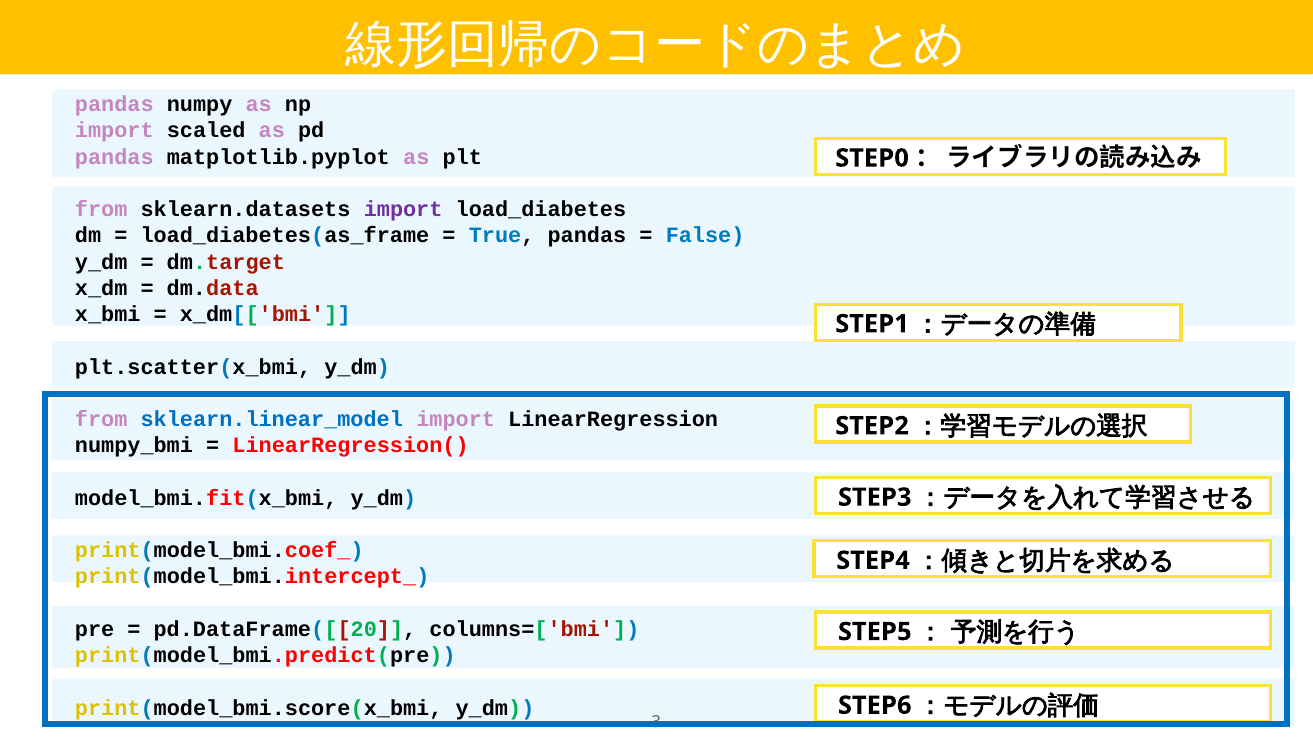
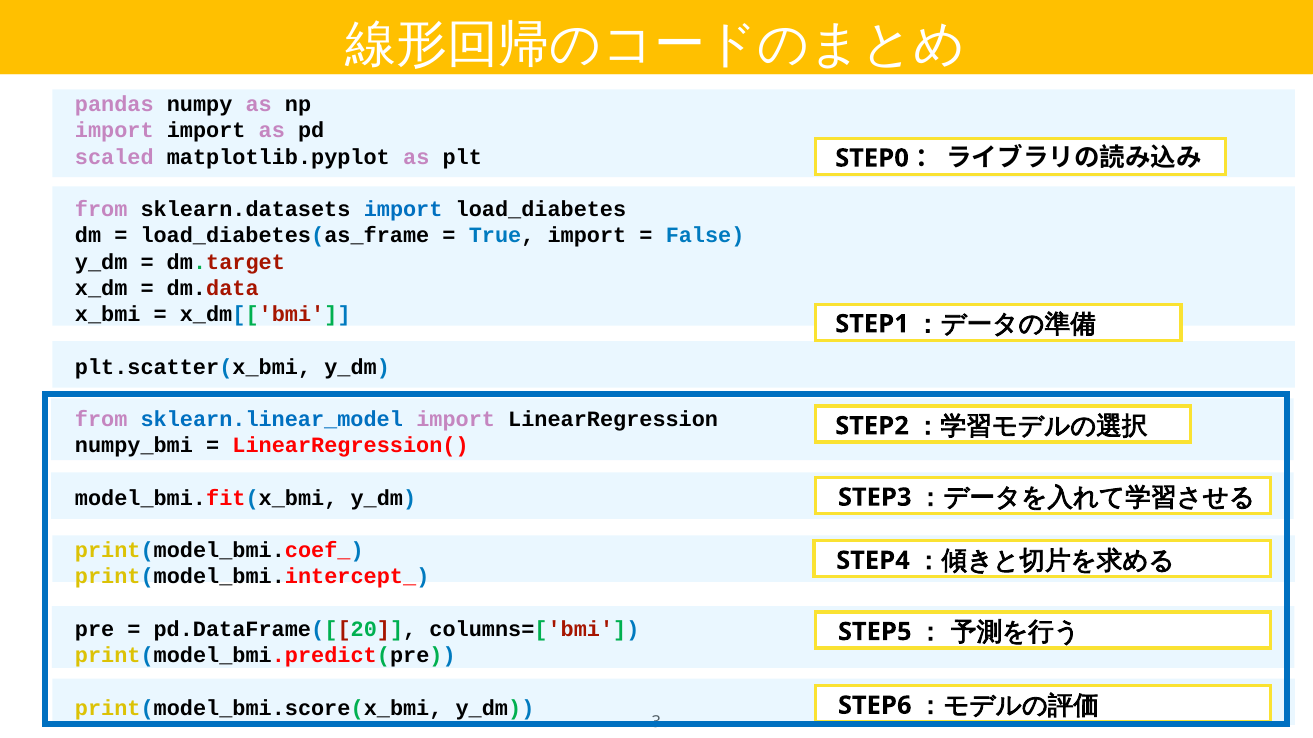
import scaled: scaled -> import (206, 131)
pandas: pandas -> scaled (114, 157)
import colour: purple -> blue (403, 210)
True pandas: pandas -> import (587, 236)
